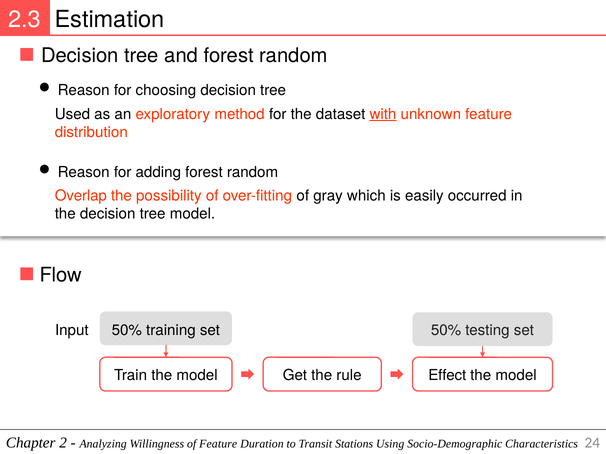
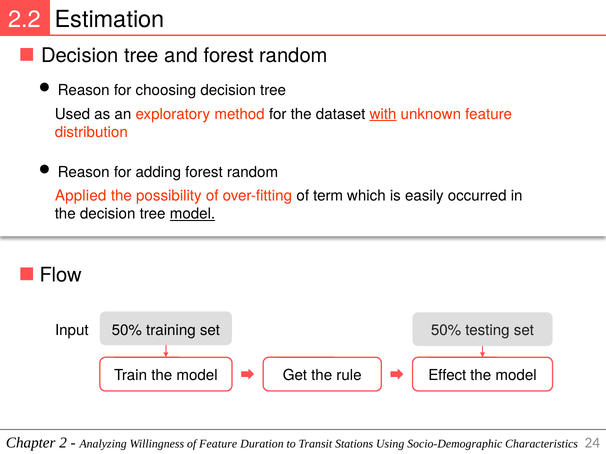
2.3: 2.3 -> 2.2 (24, 19)
Overlap: Overlap -> Applied (81, 196)
gray: gray -> term (328, 196)
model underline: none -> present (192, 214)
